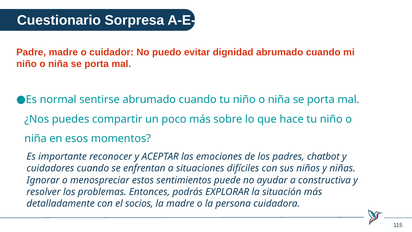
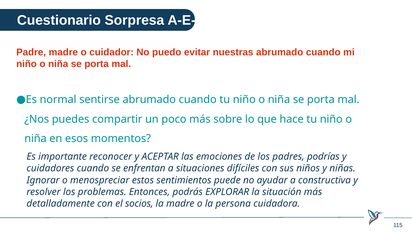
dignidad: dignidad -> nuestras (233, 52)
chatbot: chatbot -> podrías (323, 157)
